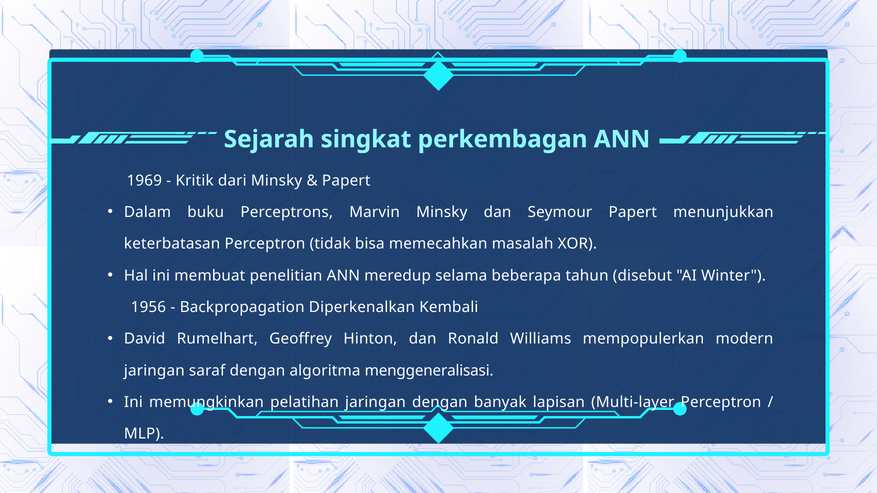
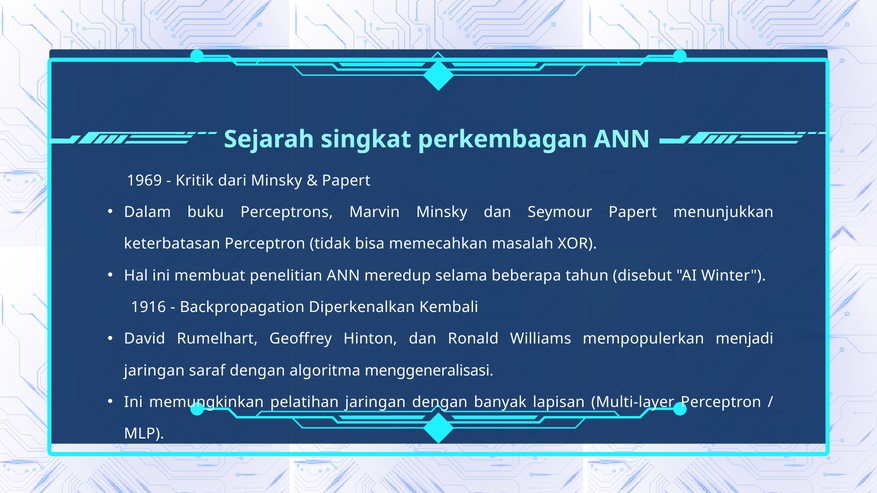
1956: 1956 -> 1916 (148, 307)
modern: modern -> menjadi (745, 339)
